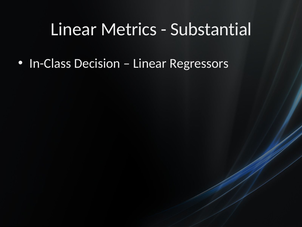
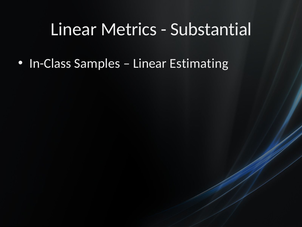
Decision: Decision -> Samples (97, 63)
Regressors: Regressors -> Estimating (199, 63)
